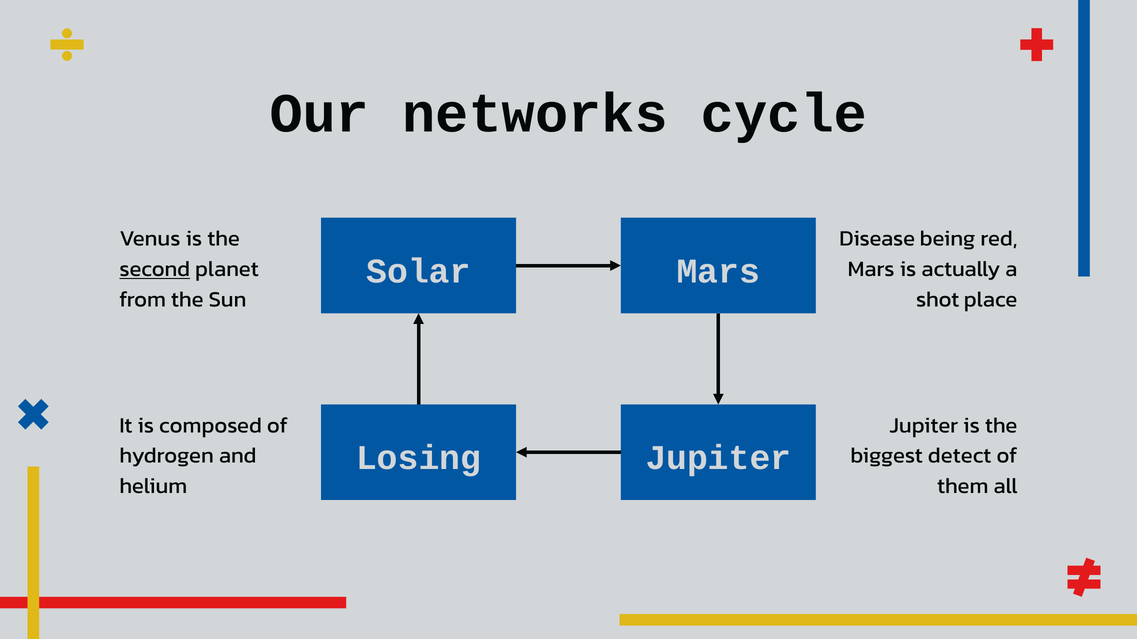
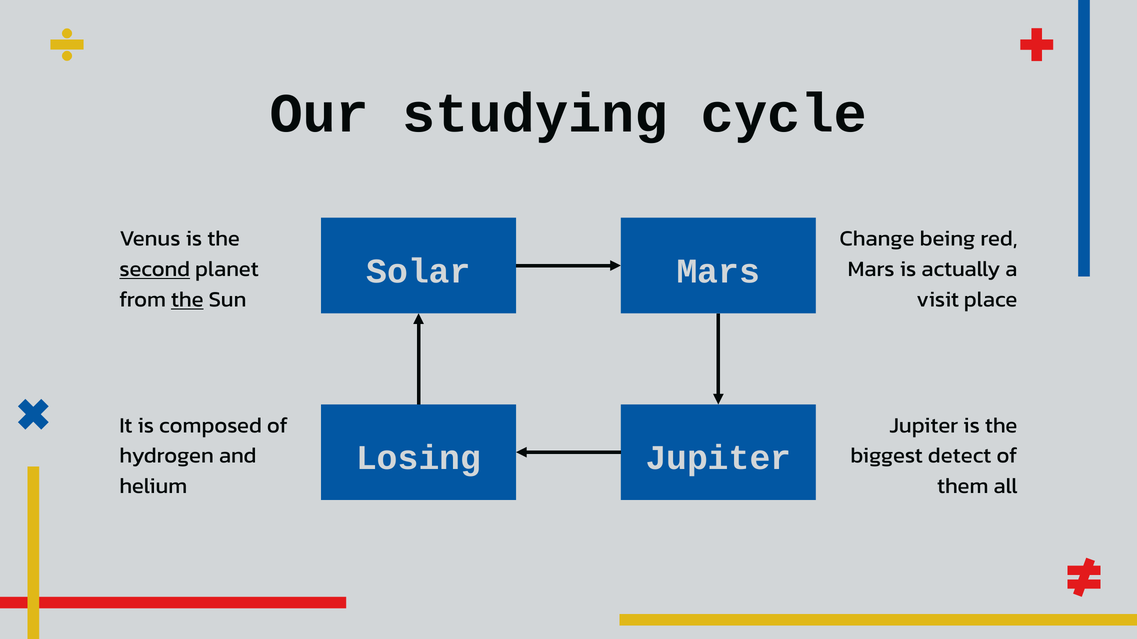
networks: networks -> studying (535, 114)
Disease: Disease -> Change (877, 239)
the underline: none -> present (187, 300)
shot: shot -> visit (938, 300)
